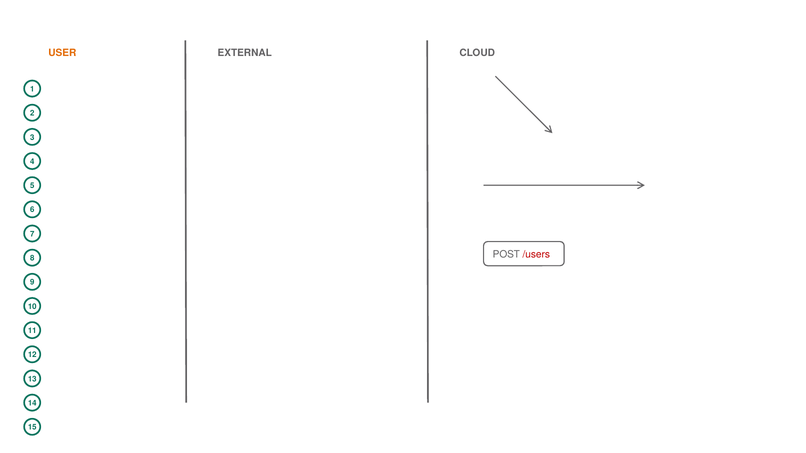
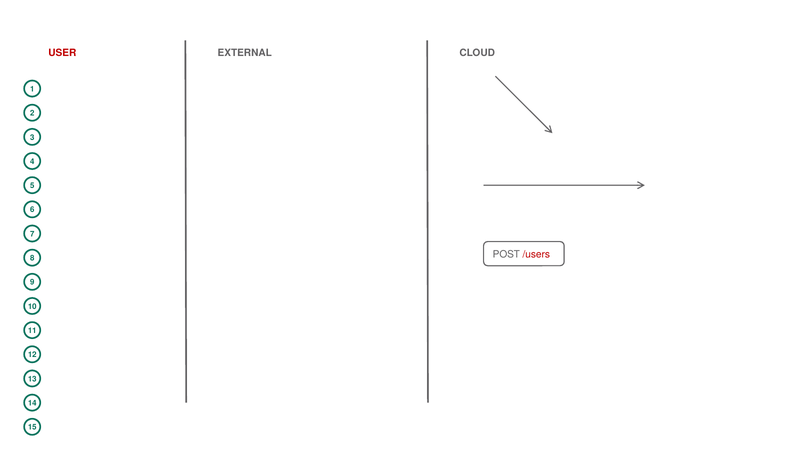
USER colour: orange -> red (62, 53)
